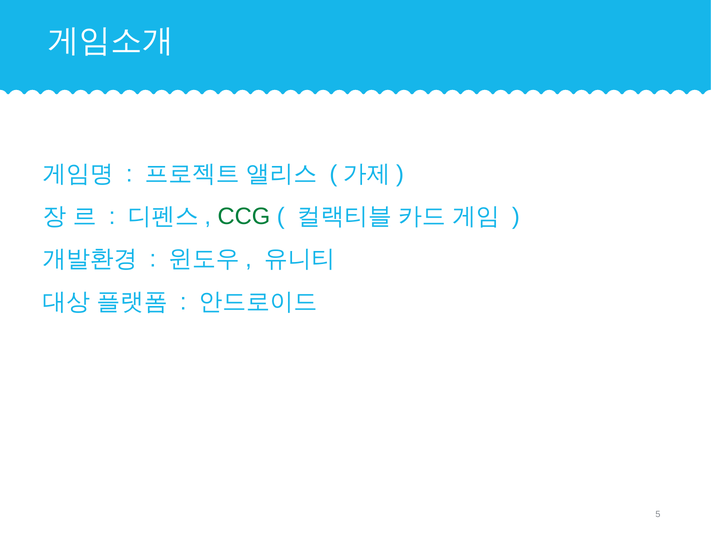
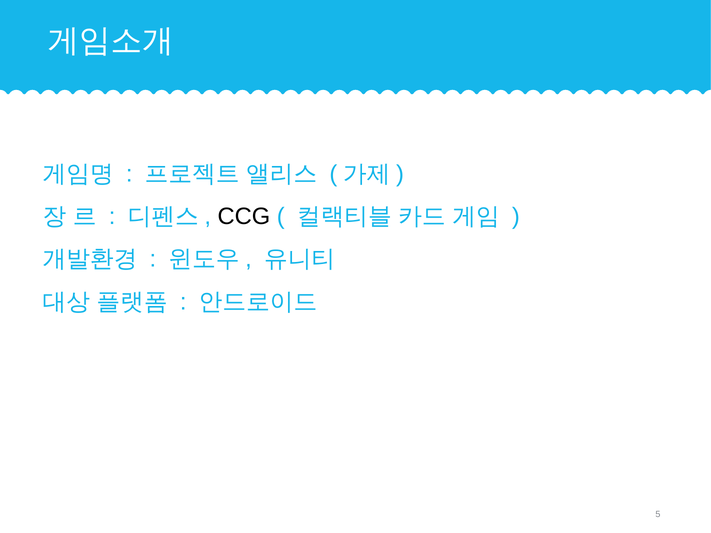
CCG colour: green -> black (244, 217)
